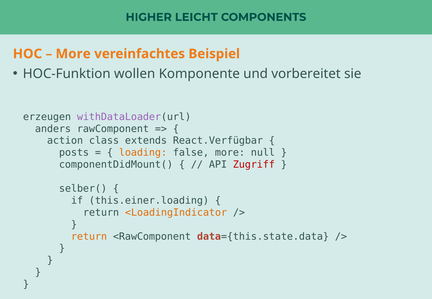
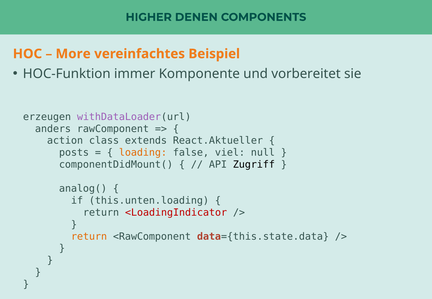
LEICHT: LEICHT -> DENEN (196, 17)
wollen: wollen -> immer (135, 74)
React.Verfügbar: React.Verfügbar -> React.Aktueller (218, 141)
false more: more -> viel (230, 153)
Zugriff colour: red -> black (254, 165)
selber(: selber( -> analog( (83, 189)
this.einer.loading: this.einer.loading -> this.unten.loading (149, 201)
<LoadingIndicator colour: orange -> red (176, 213)
